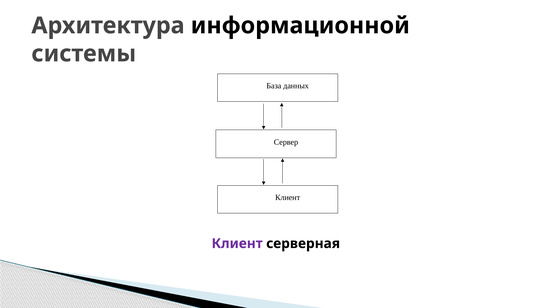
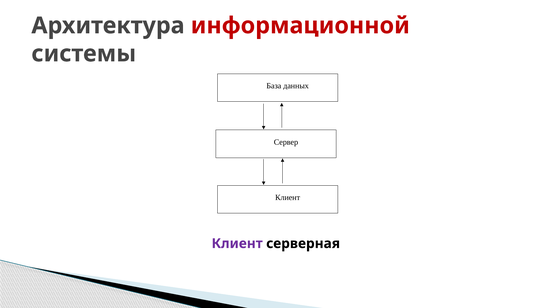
информационной colour: black -> red (300, 26)
